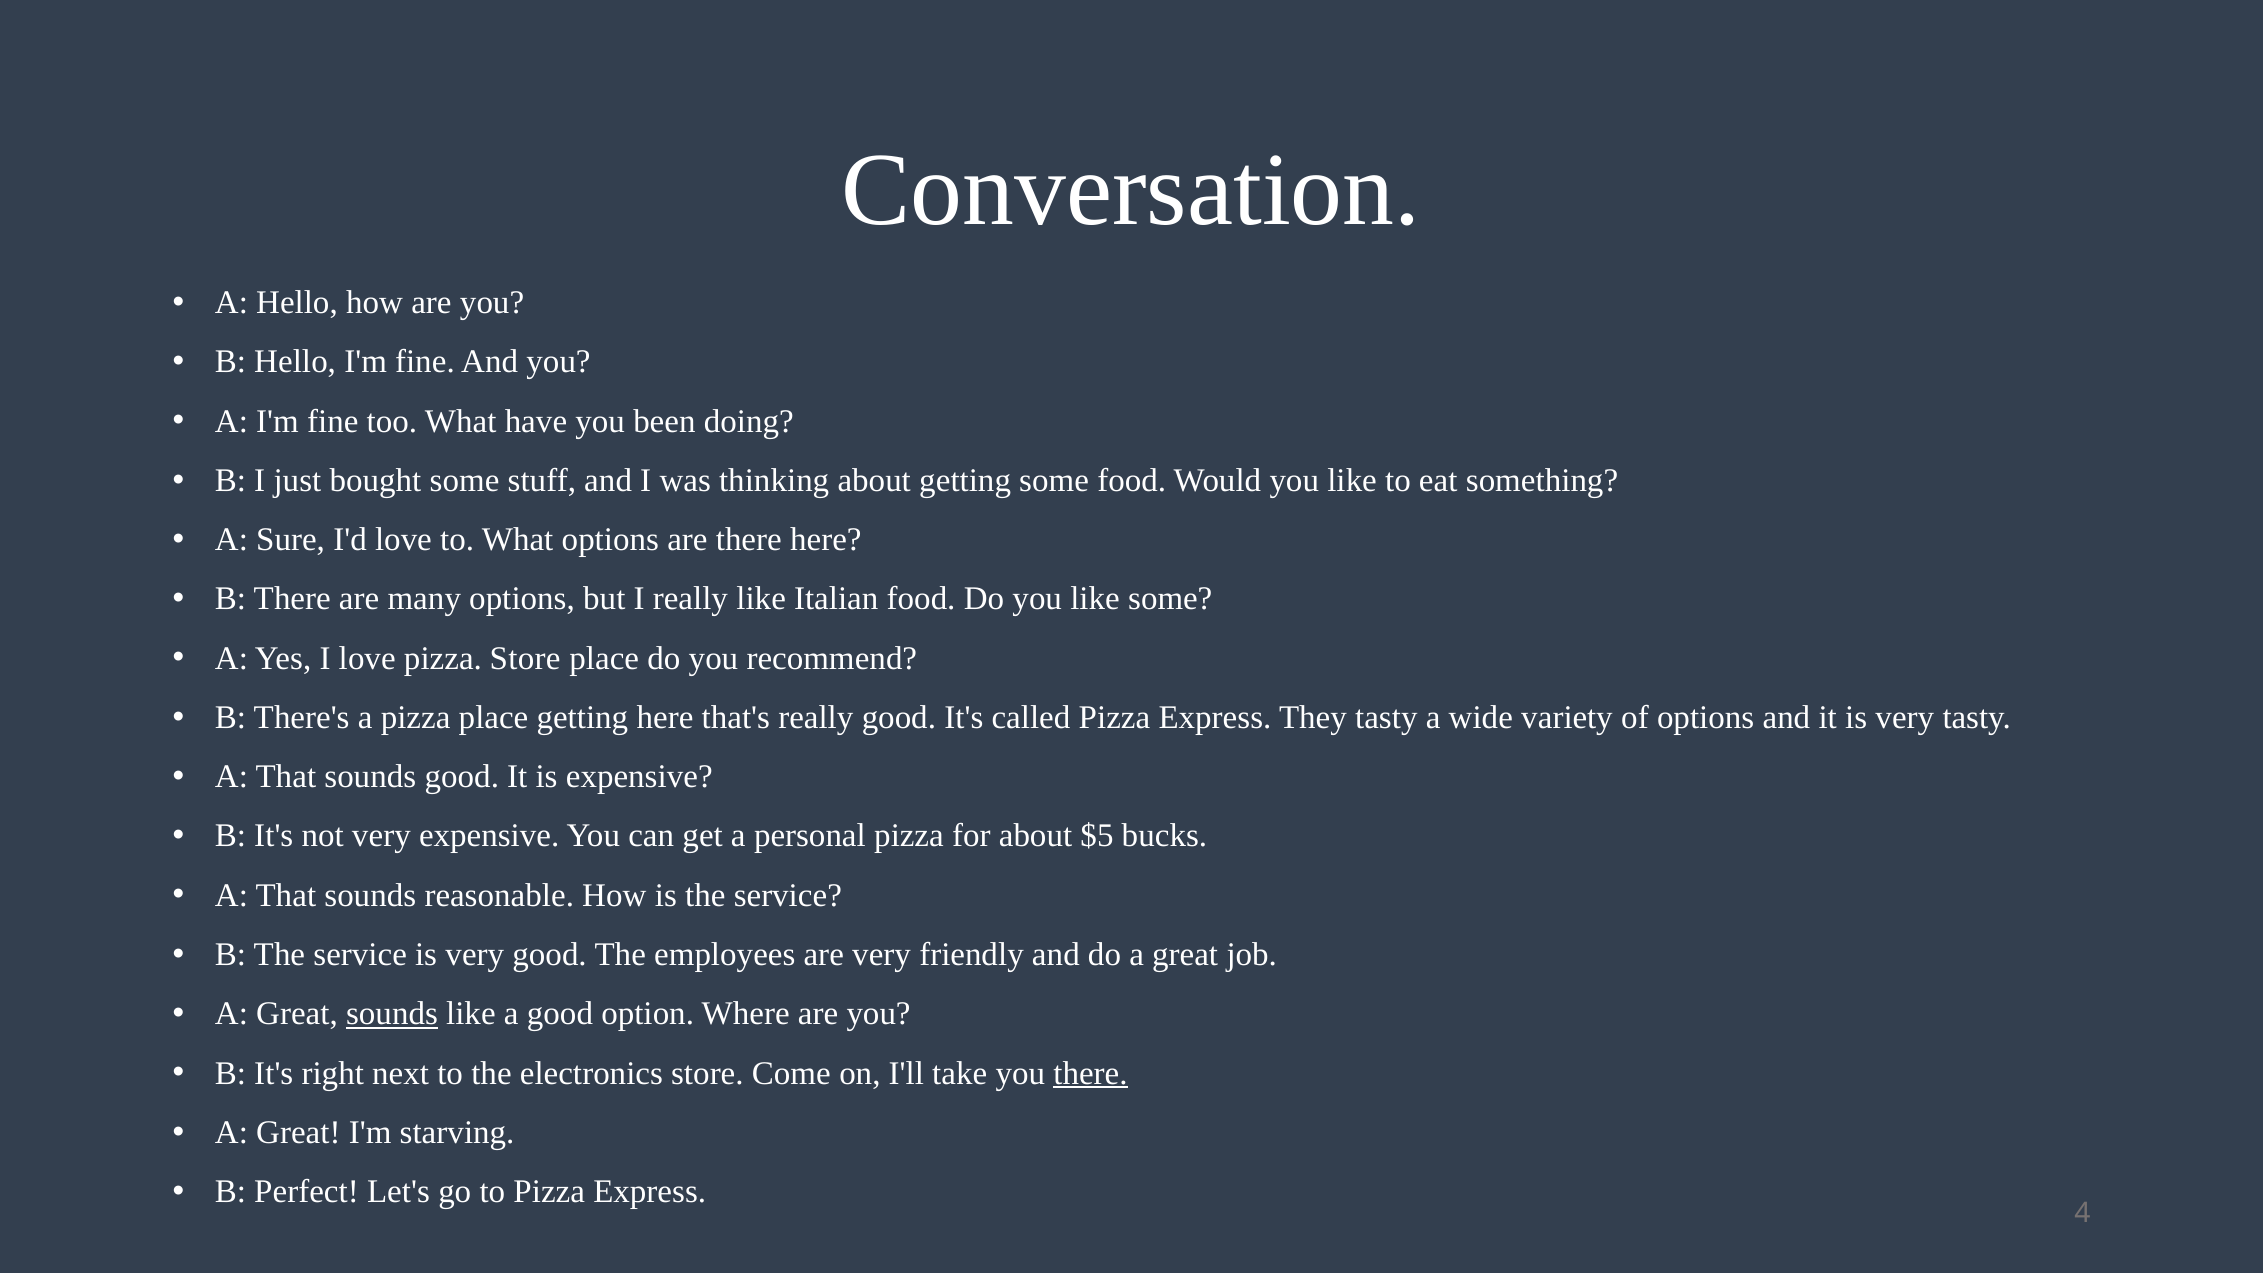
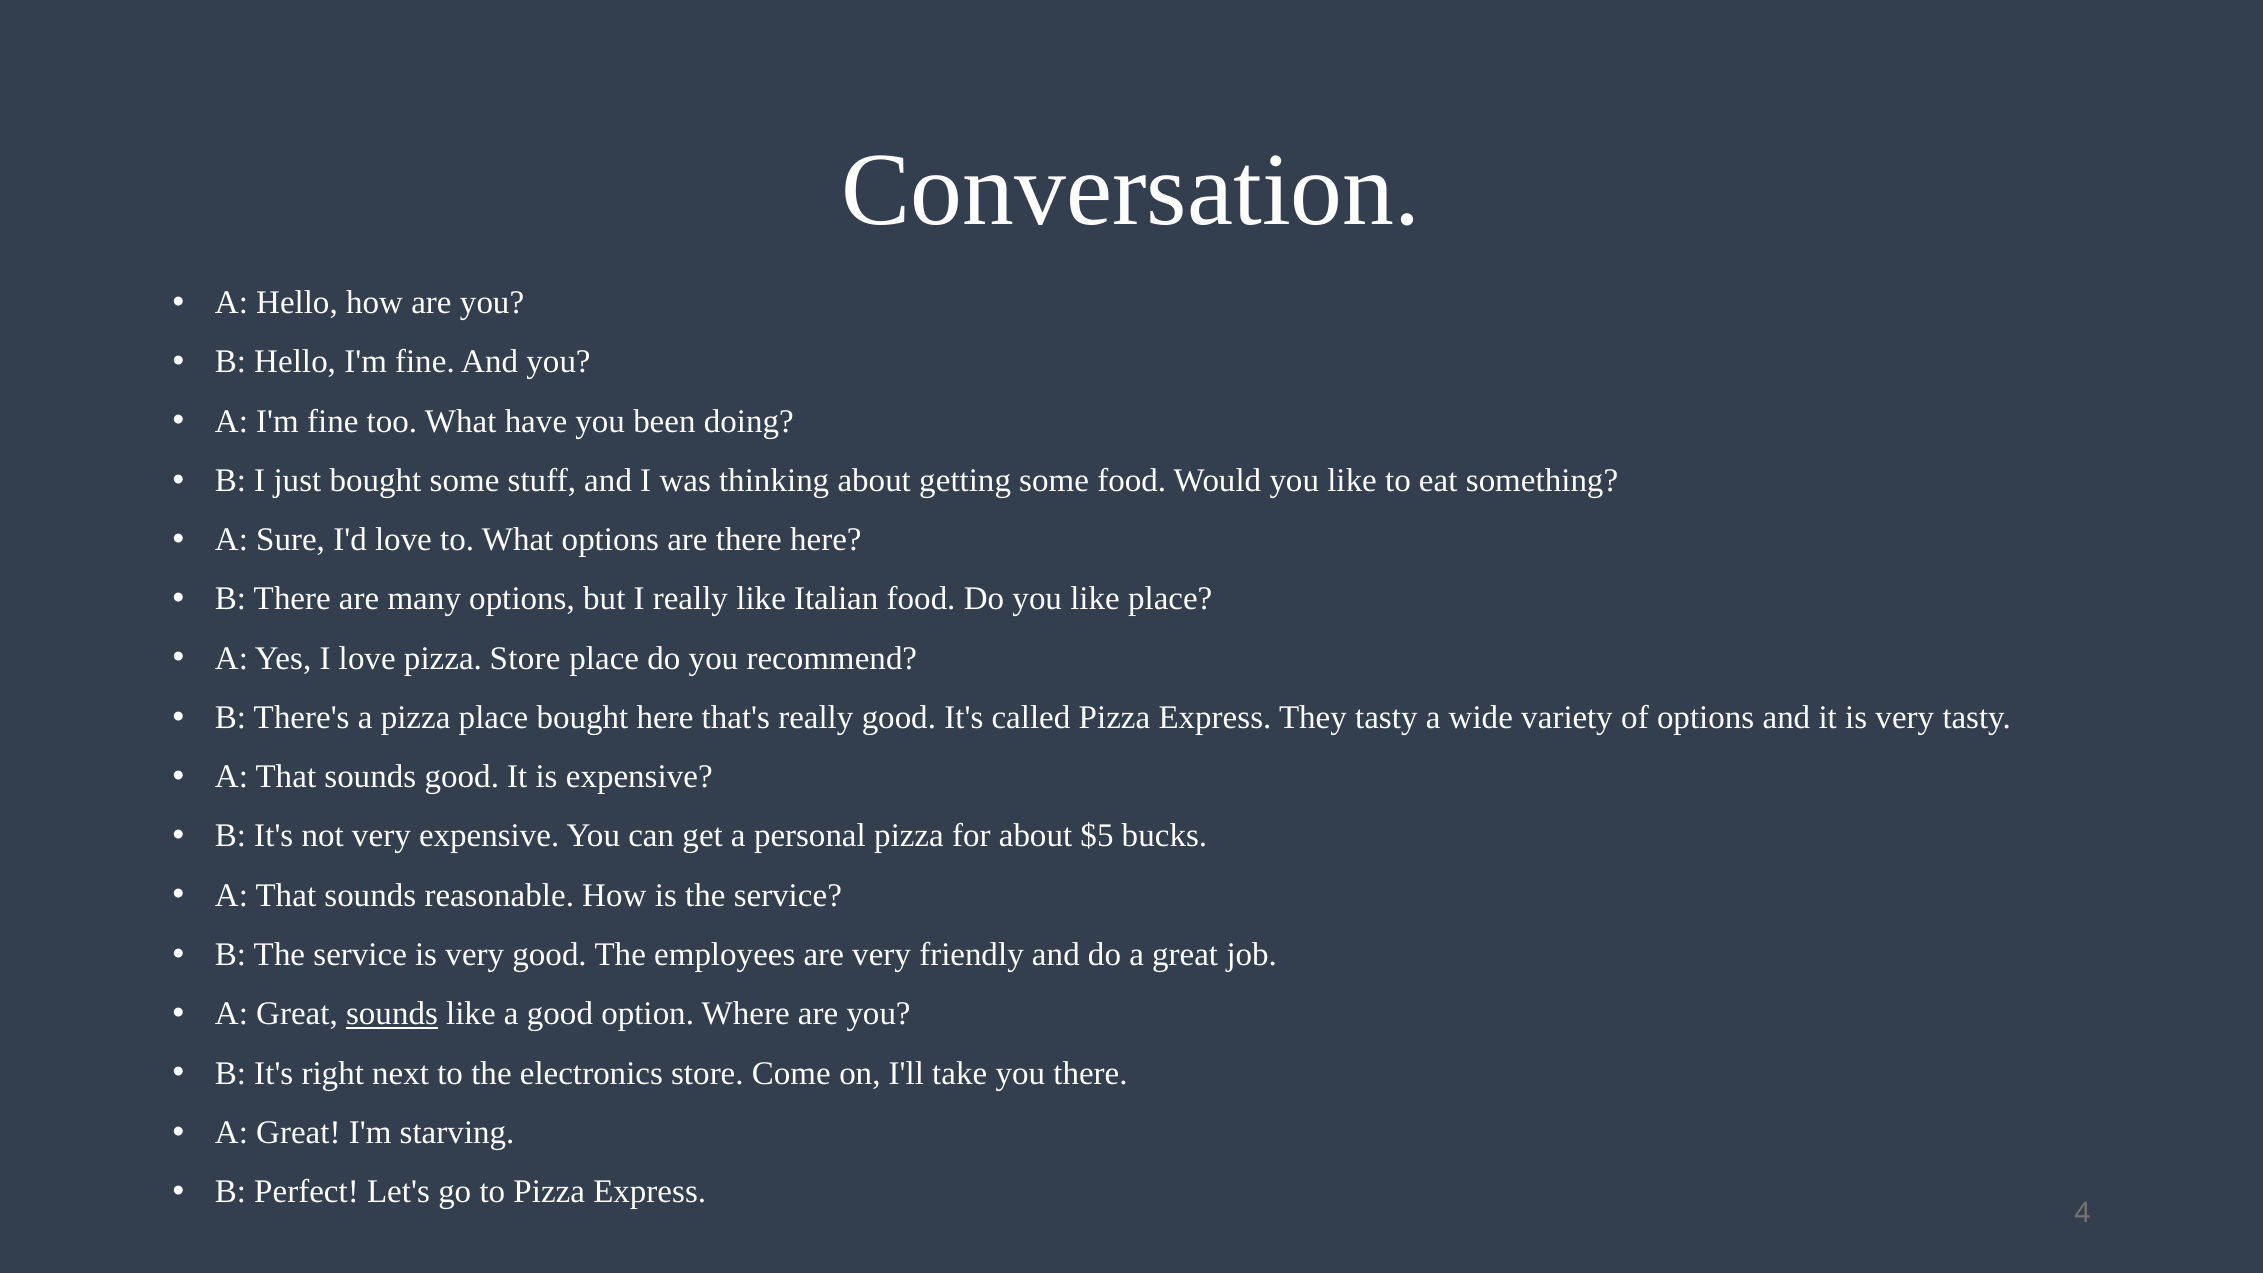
like some: some -> place (1170, 599)
place getting: getting -> bought (582, 718)
there underline: present -> none (1090, 1073)
